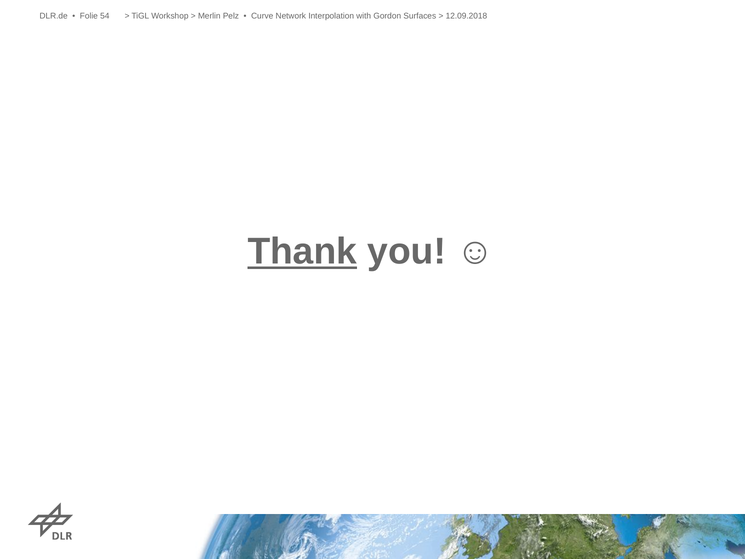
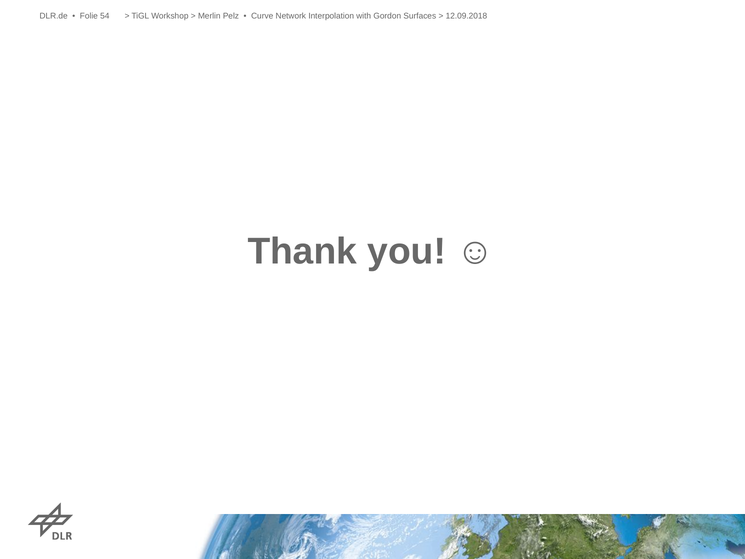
Thank underline: present -> none (302, 252)
